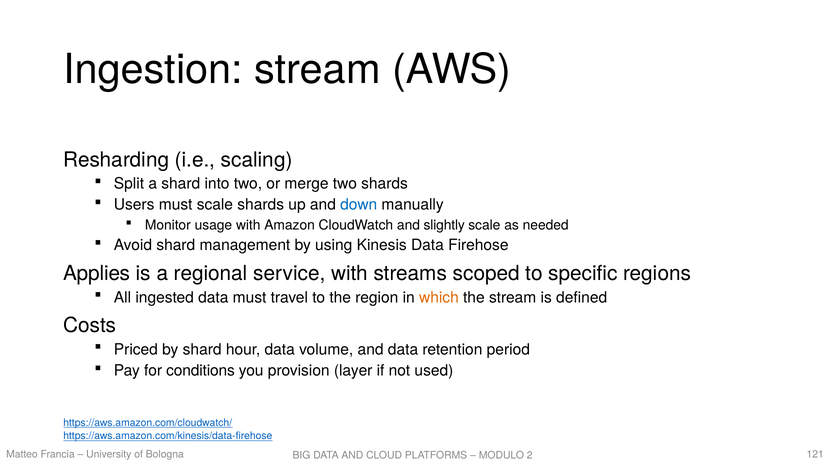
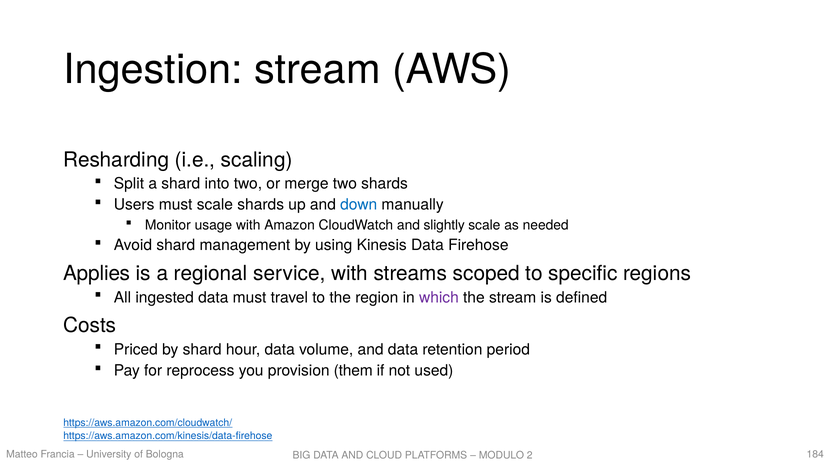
which colour: orange -> purple (439, 297)
conditions: conditions -> reprocess (200, 371)
layer: layer -> them (353, 371)
121: 121 -> 184 (815, 454)
